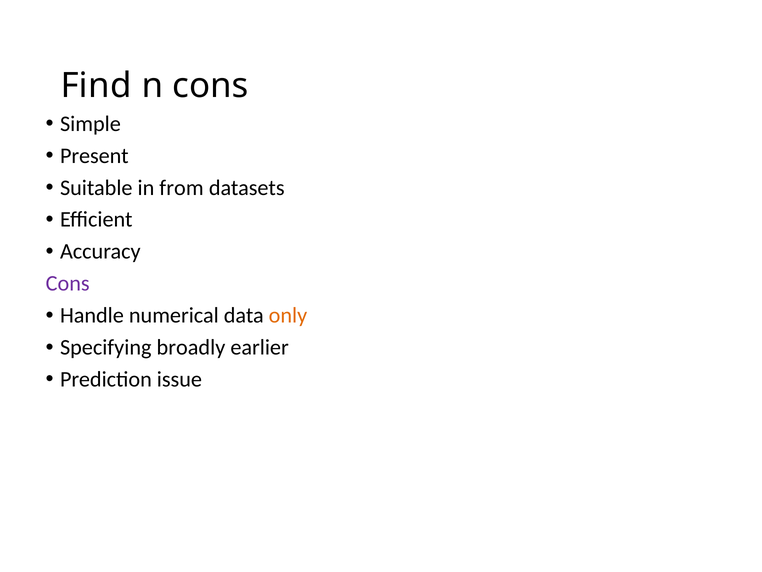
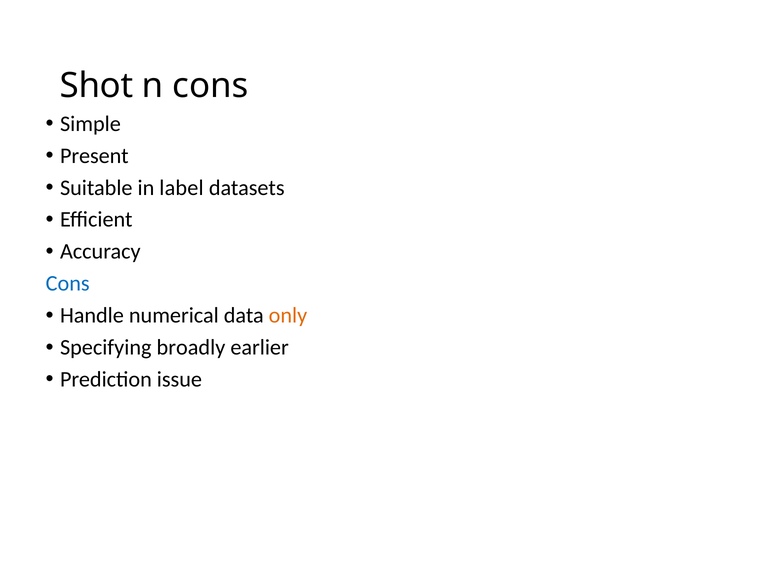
Find: Find -> Shot (96, 85)
from: from -> label (181, 188)
Cons colour: purple -> blue (68, 283)
